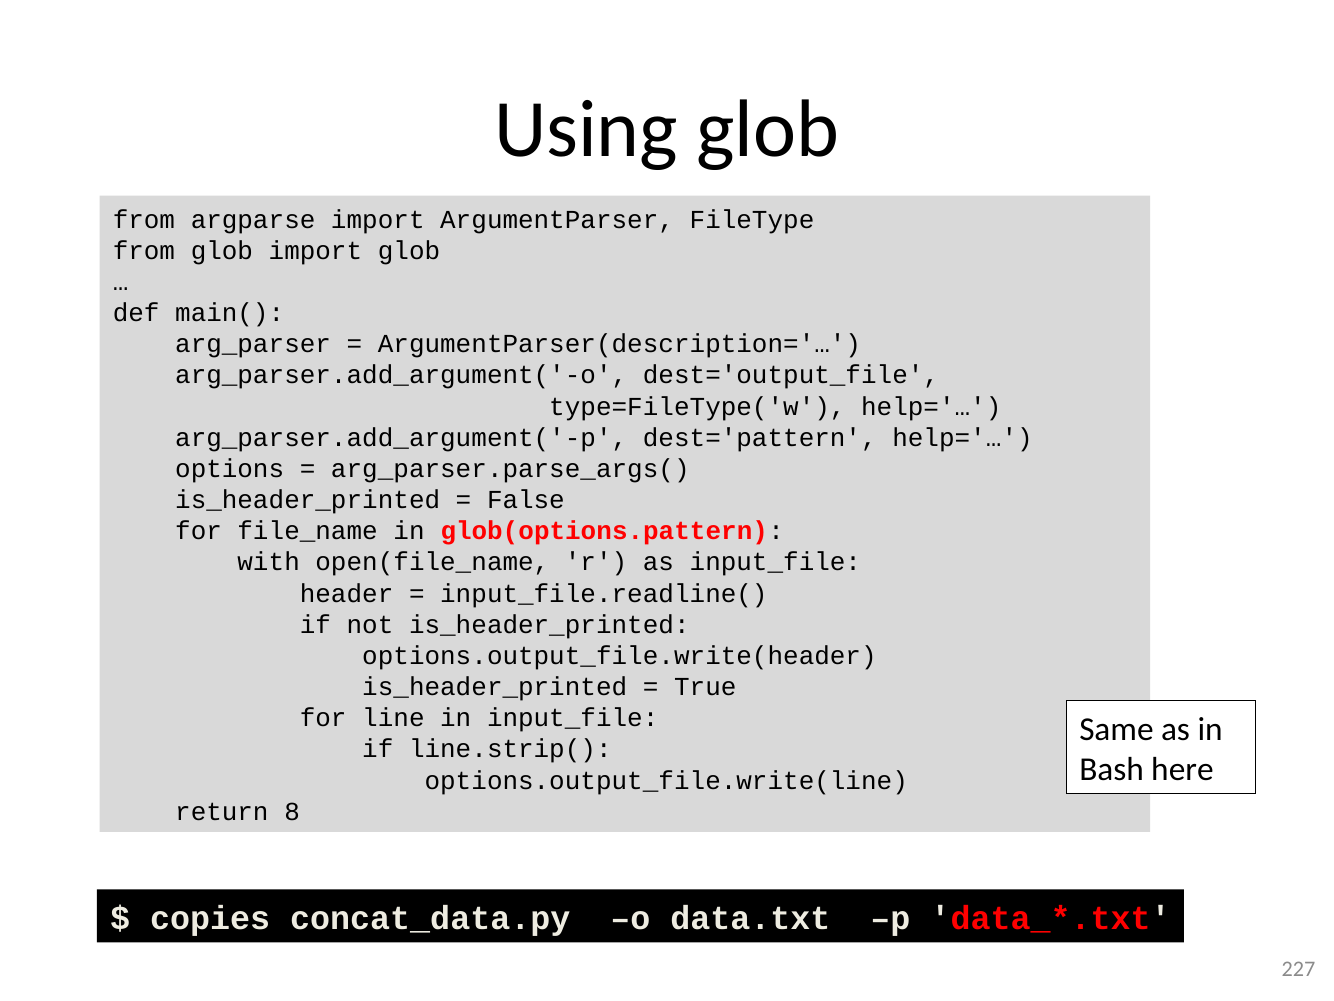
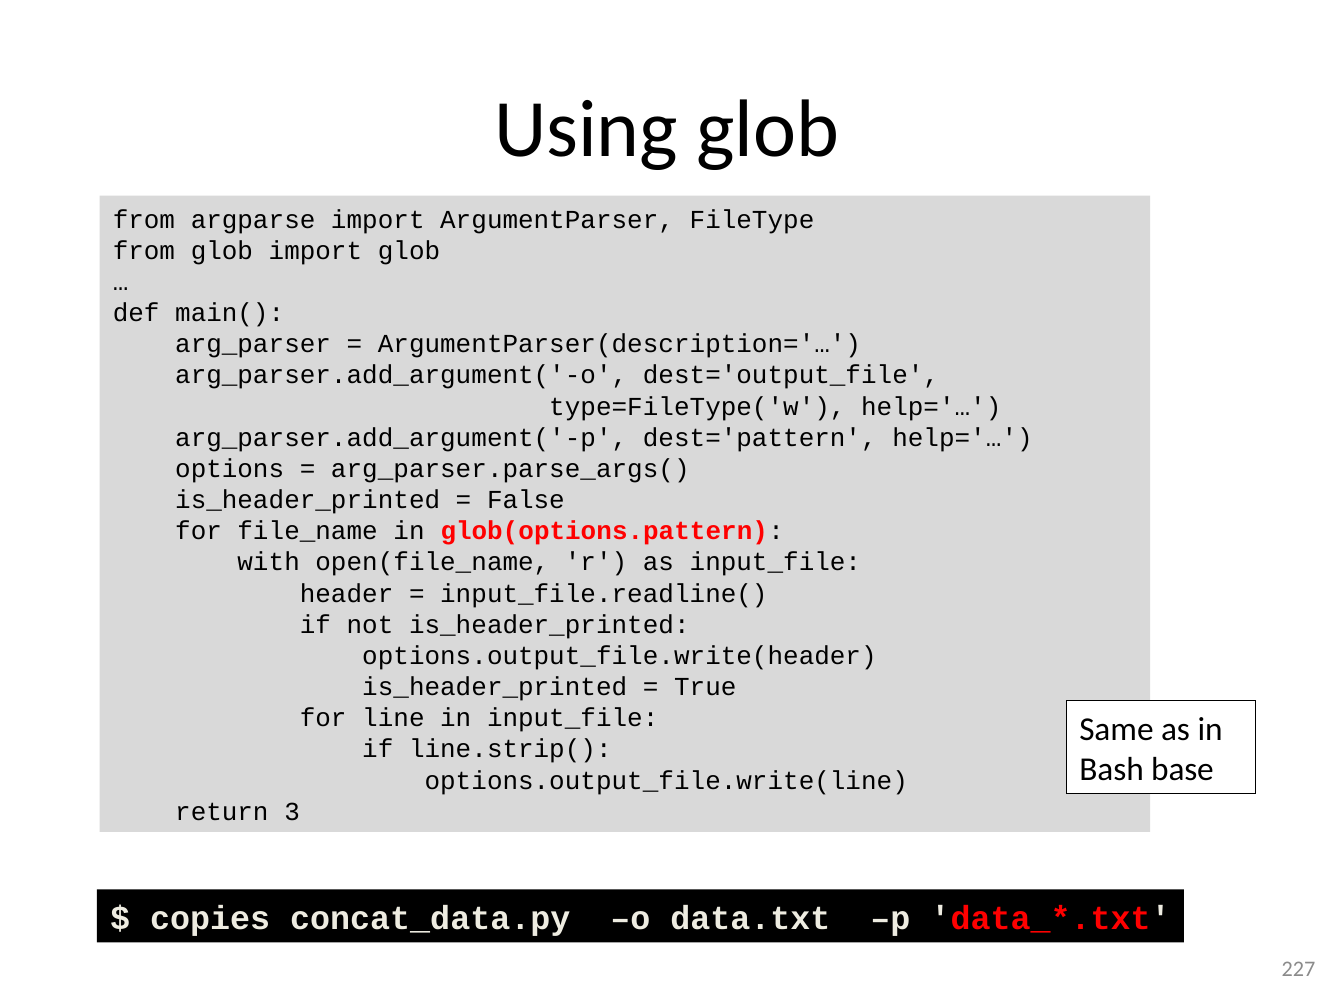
here: here -> base (1183, 769)
8: 8 -> 3 (292, 811)
